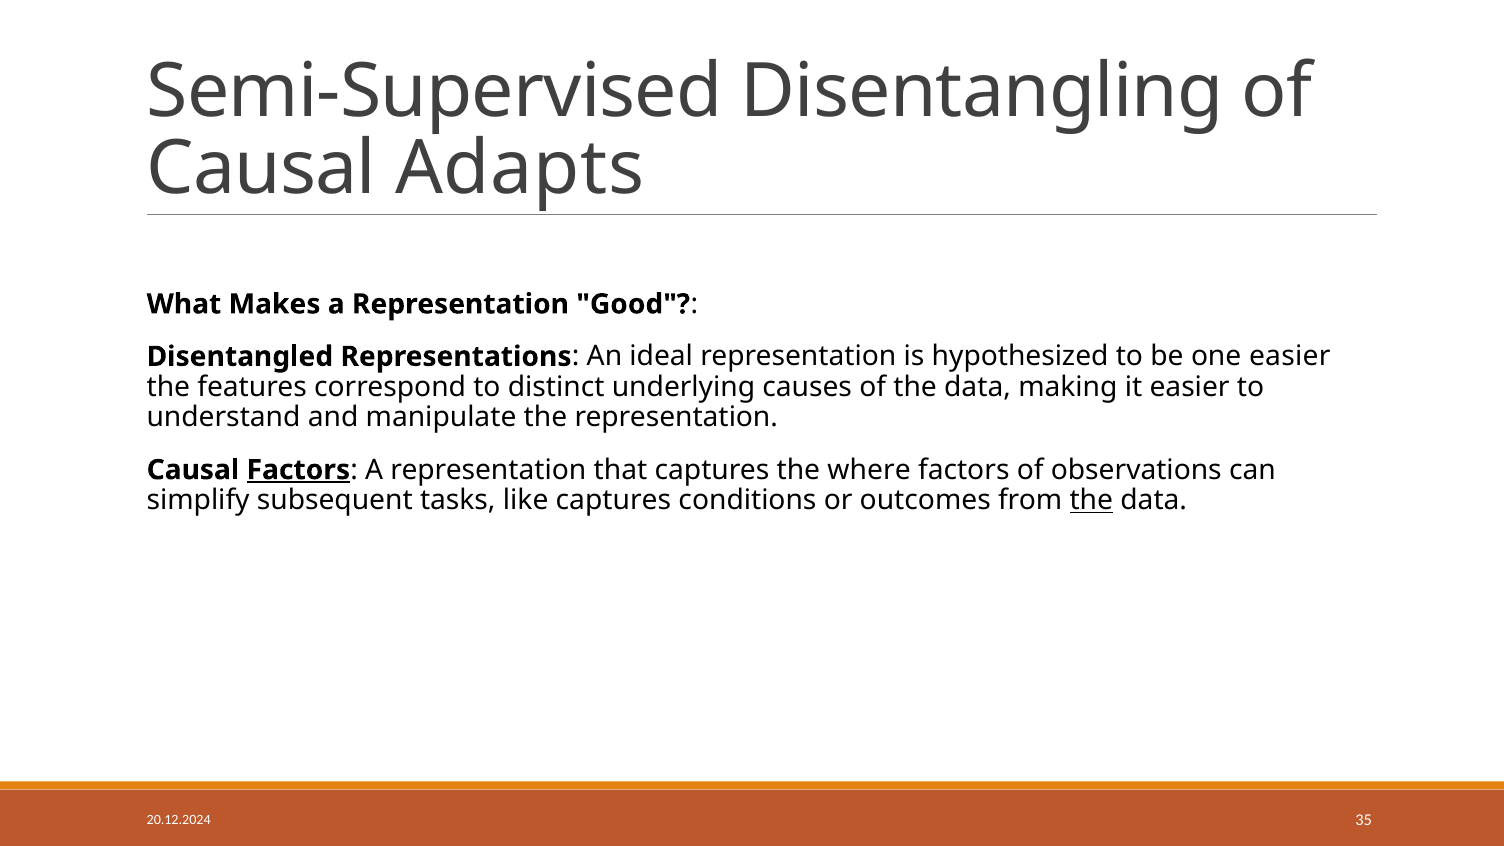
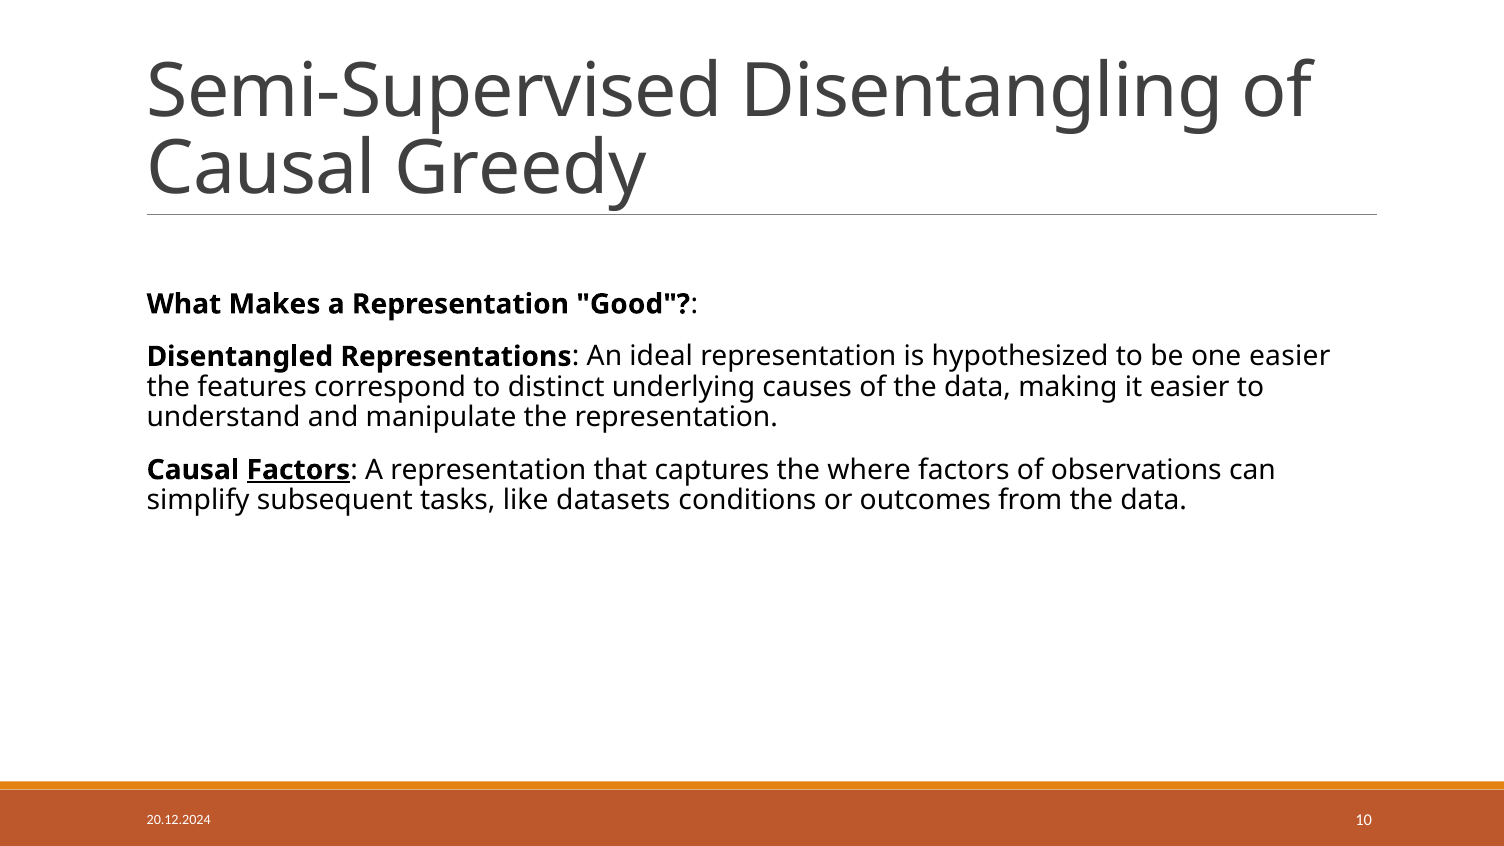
Adapts: Adapts -> Greedy (521, 169)
like captures: captures -> datasets (613, 500)
the underline: present -> none (1091, 500)
35: 35 -> 10 (1364, 820)
